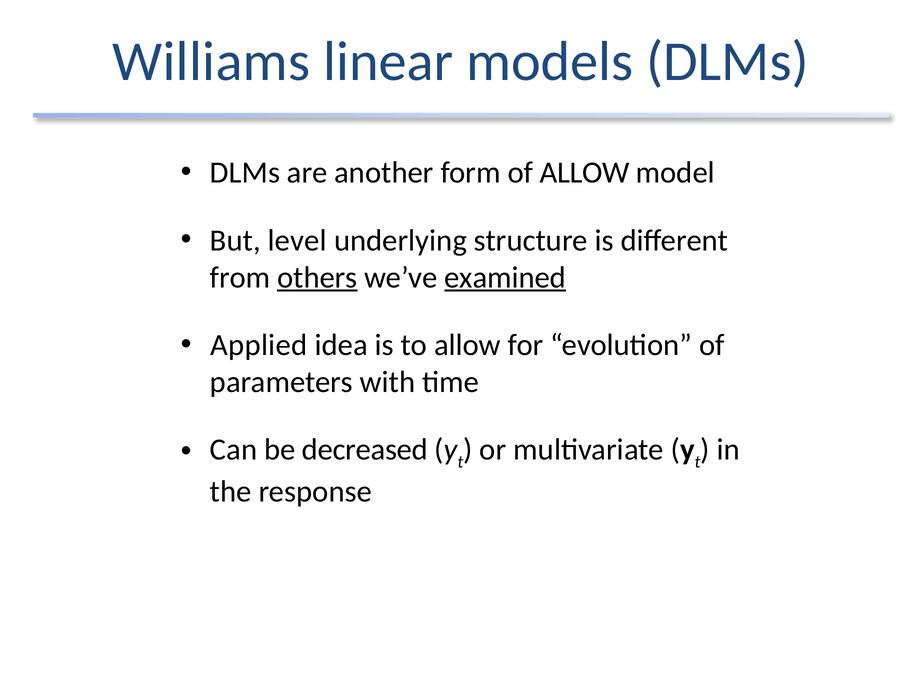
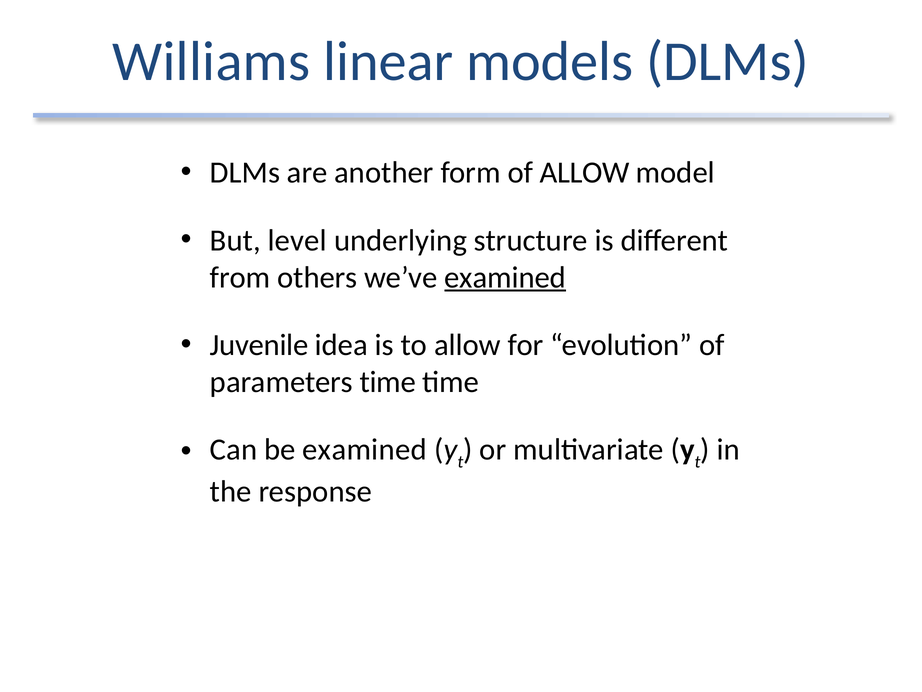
others underline: present -> none (317, 277)
Applied: Applied -> Juvenile (259, 345)
parameters with: with -> time (388, 382)
be decreased: decreased -> examined (365, 449)
